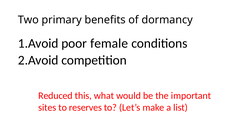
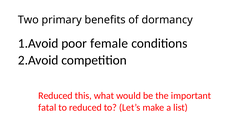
sites: sites -> fatal (47, 107)
to reserves: reserves -> reduced (85, 107)
